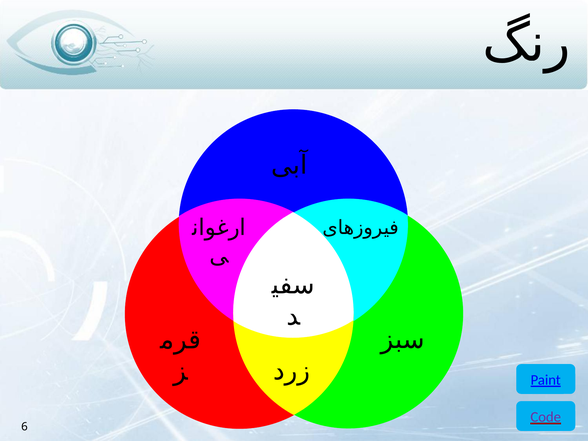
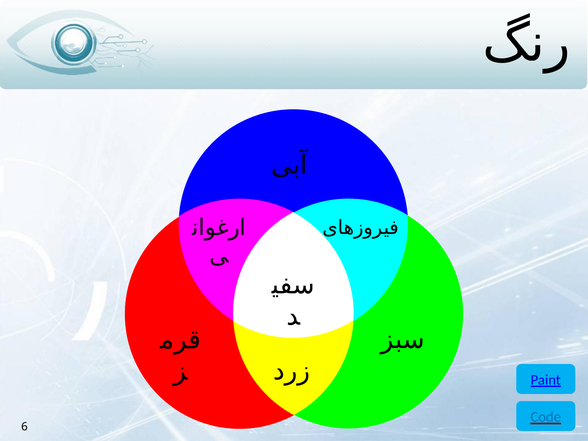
Code colour: purple -> blue (546, 417)
